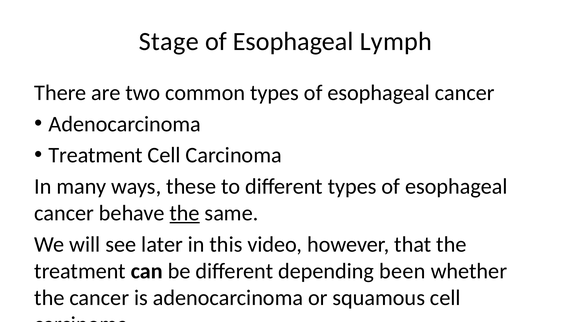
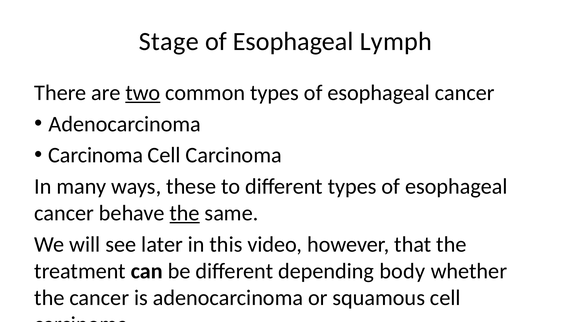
two underline: none -> present (143, 93)
Treatment: Treatment -> Carcinoma (96, 155)
been: been -> body (402, 271)
